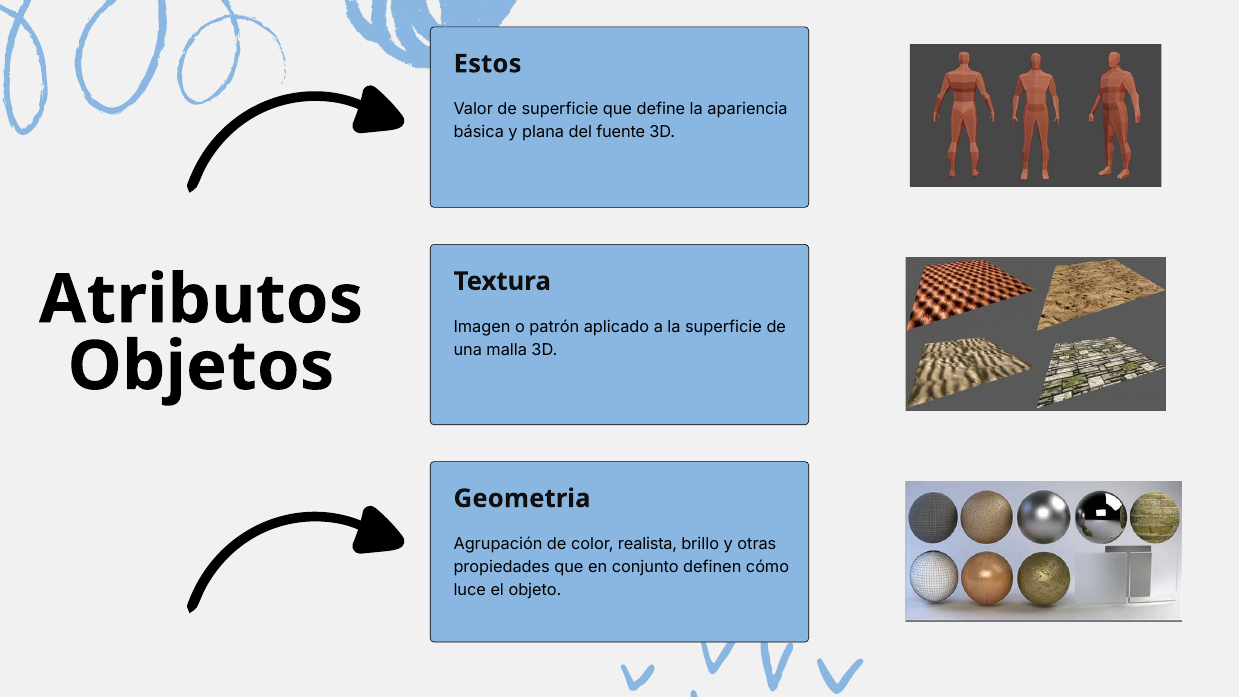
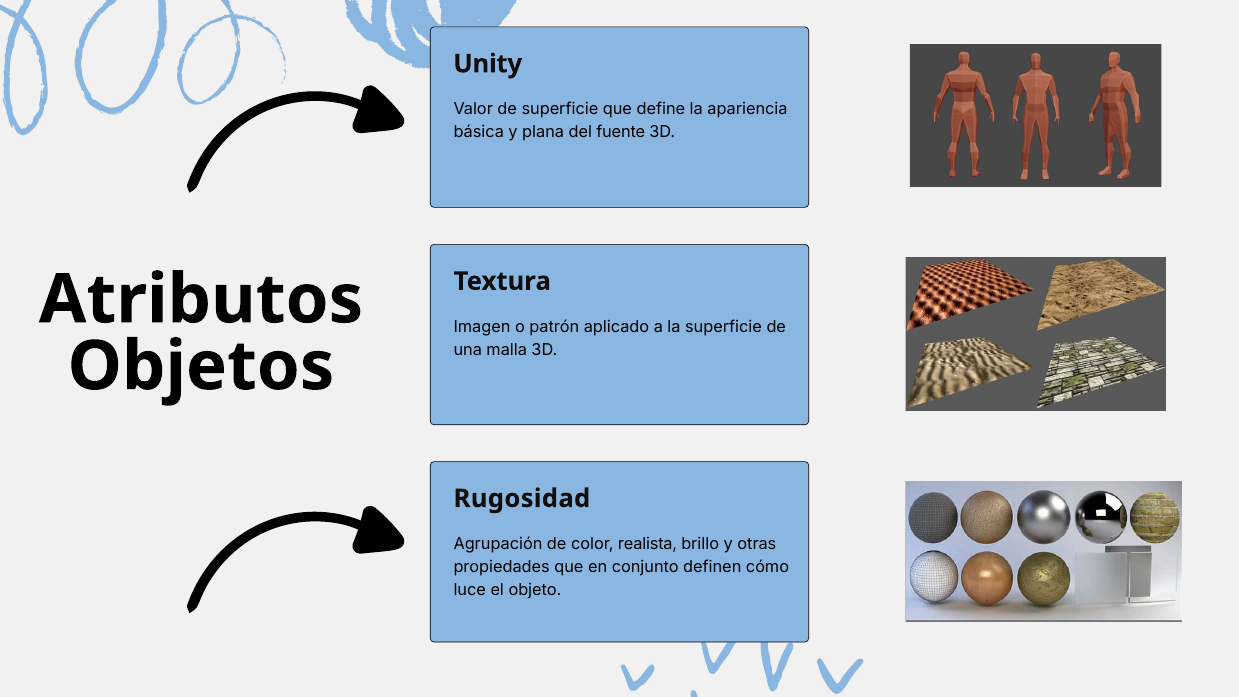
Estos: Estos -> Unity (488, 64)
Geometria: Geometria -> Rugosidad (522, 498)
